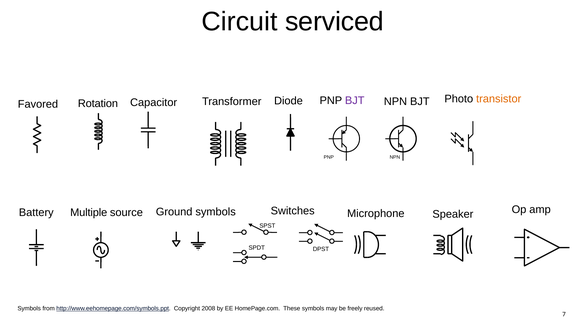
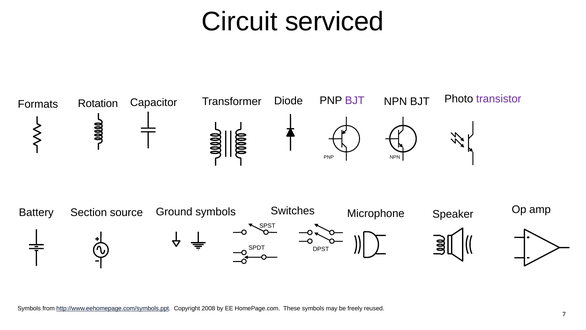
transistor colour: orange -> purple (499, 99)
Favored: Favored -> Formats (38, 104)
Multiple: Multiple -> Section (89, 212)
